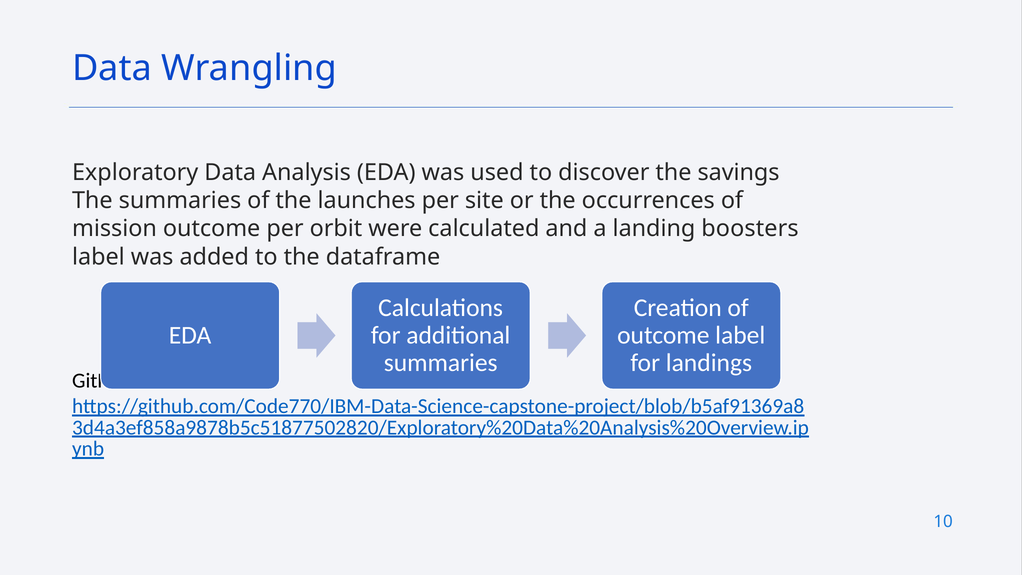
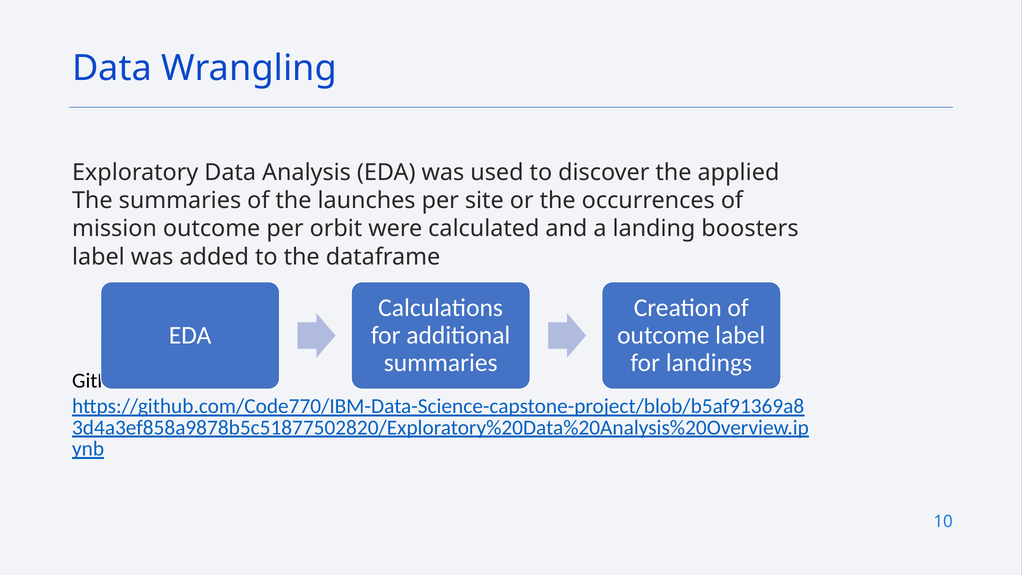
savings: savings -> applied (738, 172)
